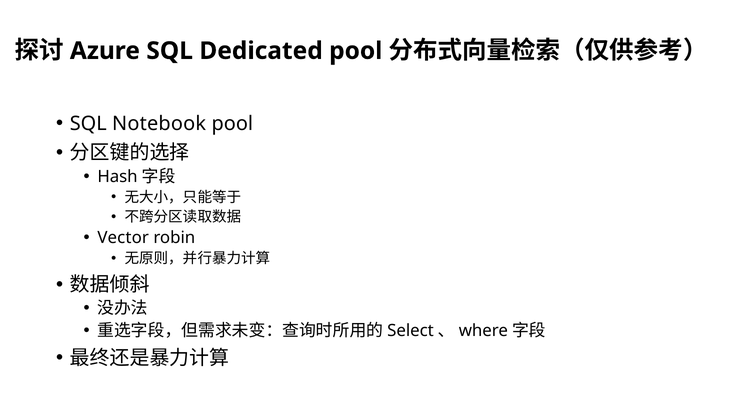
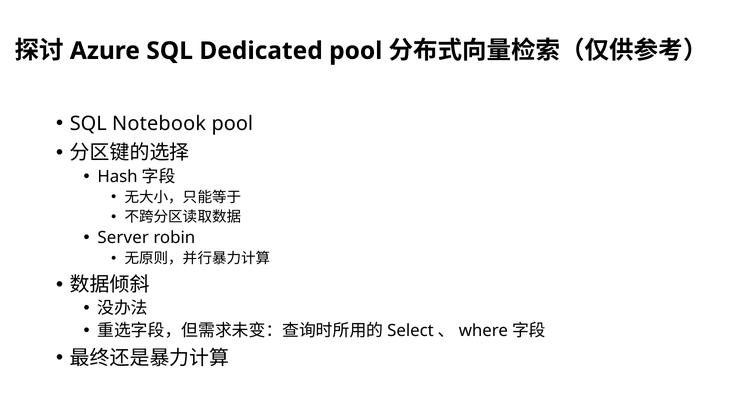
Vector: Vector -> Server (123, 237)
